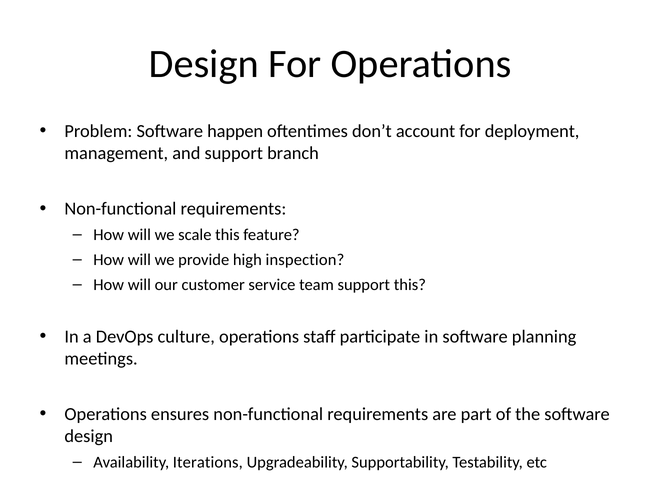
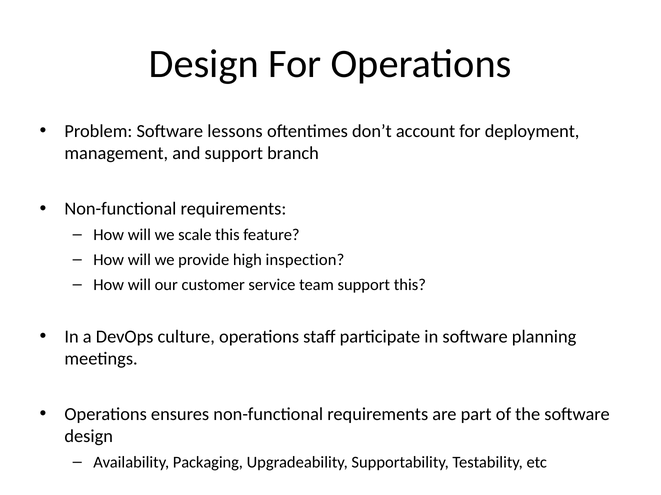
happen: happen -> lessons (235, 131)
Iterations: Iterations -> Packaging (208, 463)
